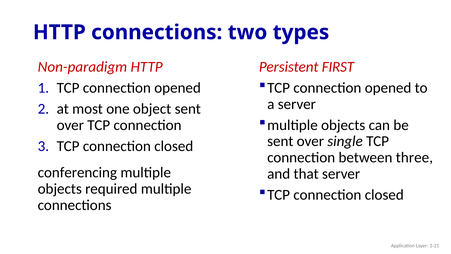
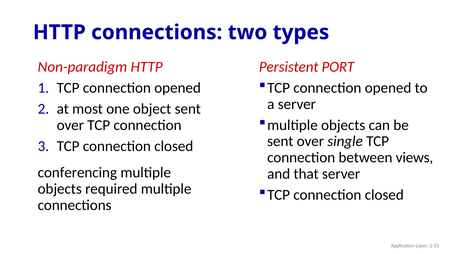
FIRST: FIRST -> PORT (338, 67)
three: three -> views (415, 157)
